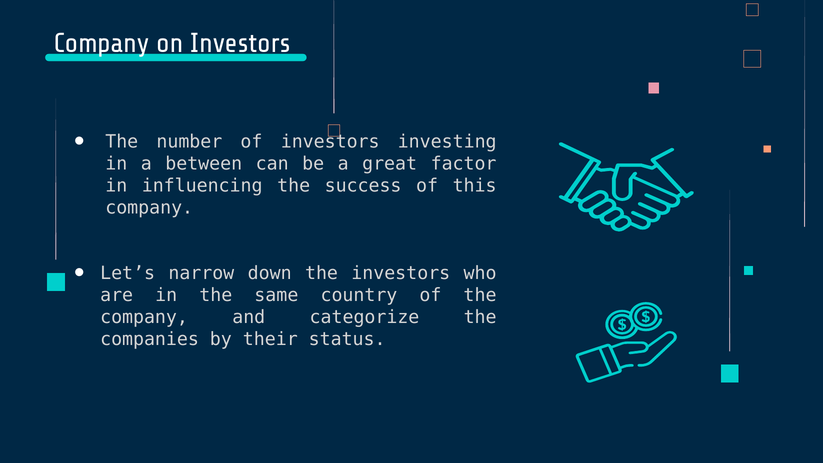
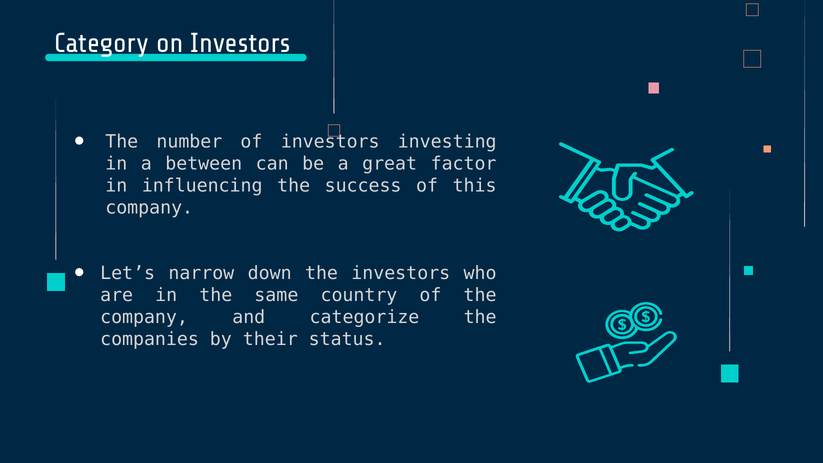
Company: Company -> Category (101, 43)
